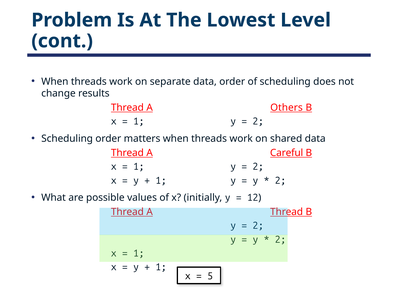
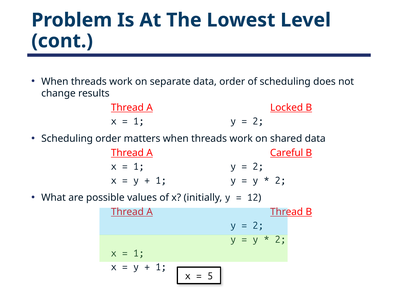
Others: Others -> Locked (287, 108)
